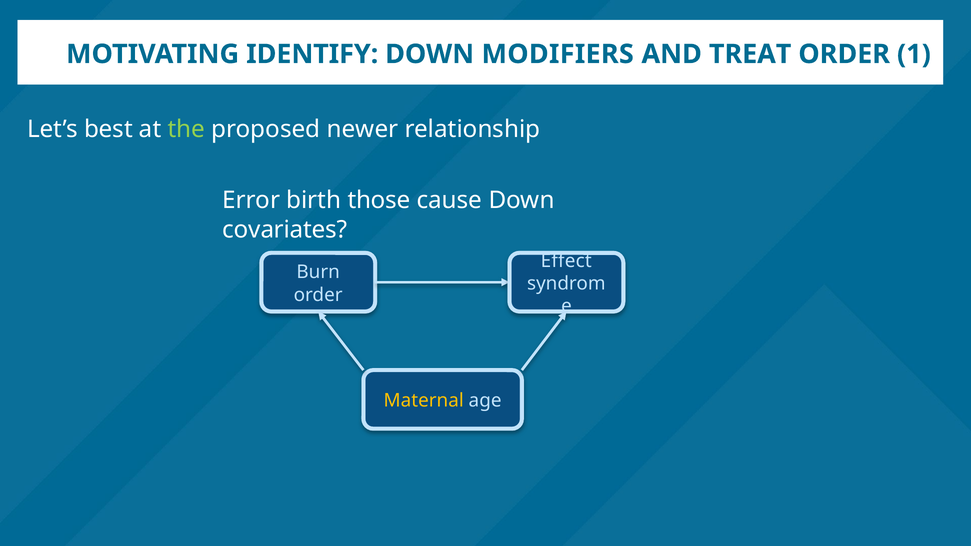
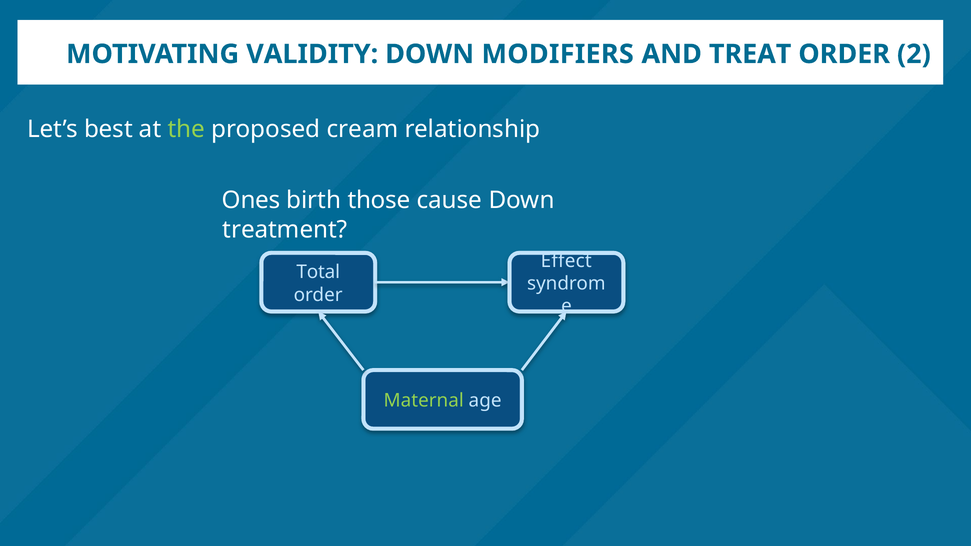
IDENTIFY: IDENTIFY -> VALIDITY (312, 54)
1: 1 -> 2 (914, 54)
newer: newer -> cream (362, 129)
Error: Error -> Ones (251, 200)
covariates: covariates -> treatment (285, 230)
Burn: Burn -> Total (318, 272)
Maternal colour: yellow -> light green (424, 401)
